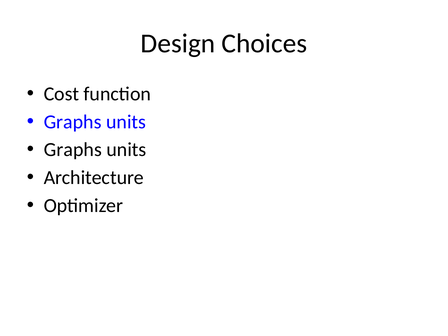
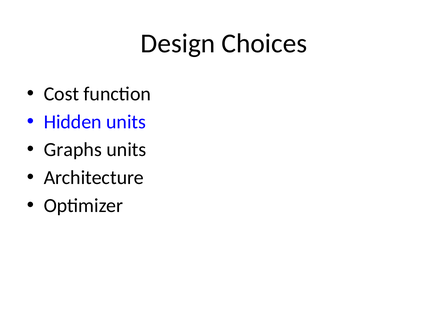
Graphs: Graphs -> Hidden (73, 122)
